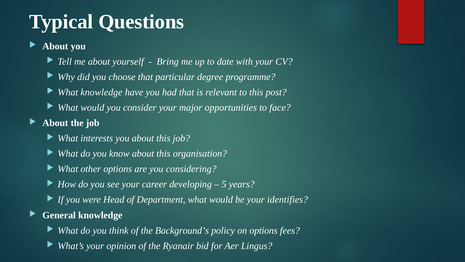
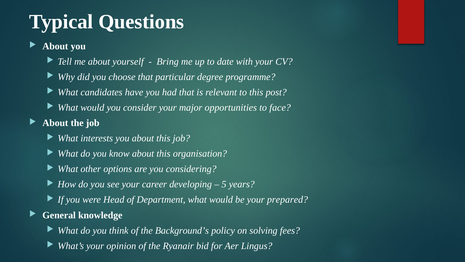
What knowledge: knowledge -> candidates (102, 92)
identifies: identifies -> prepared (288, 199)
on options: options -> solving (263, 230)
